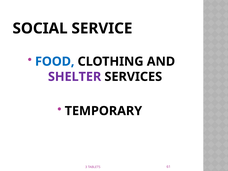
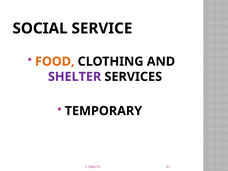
FOOD colour: blue -> orange (55, 62)
